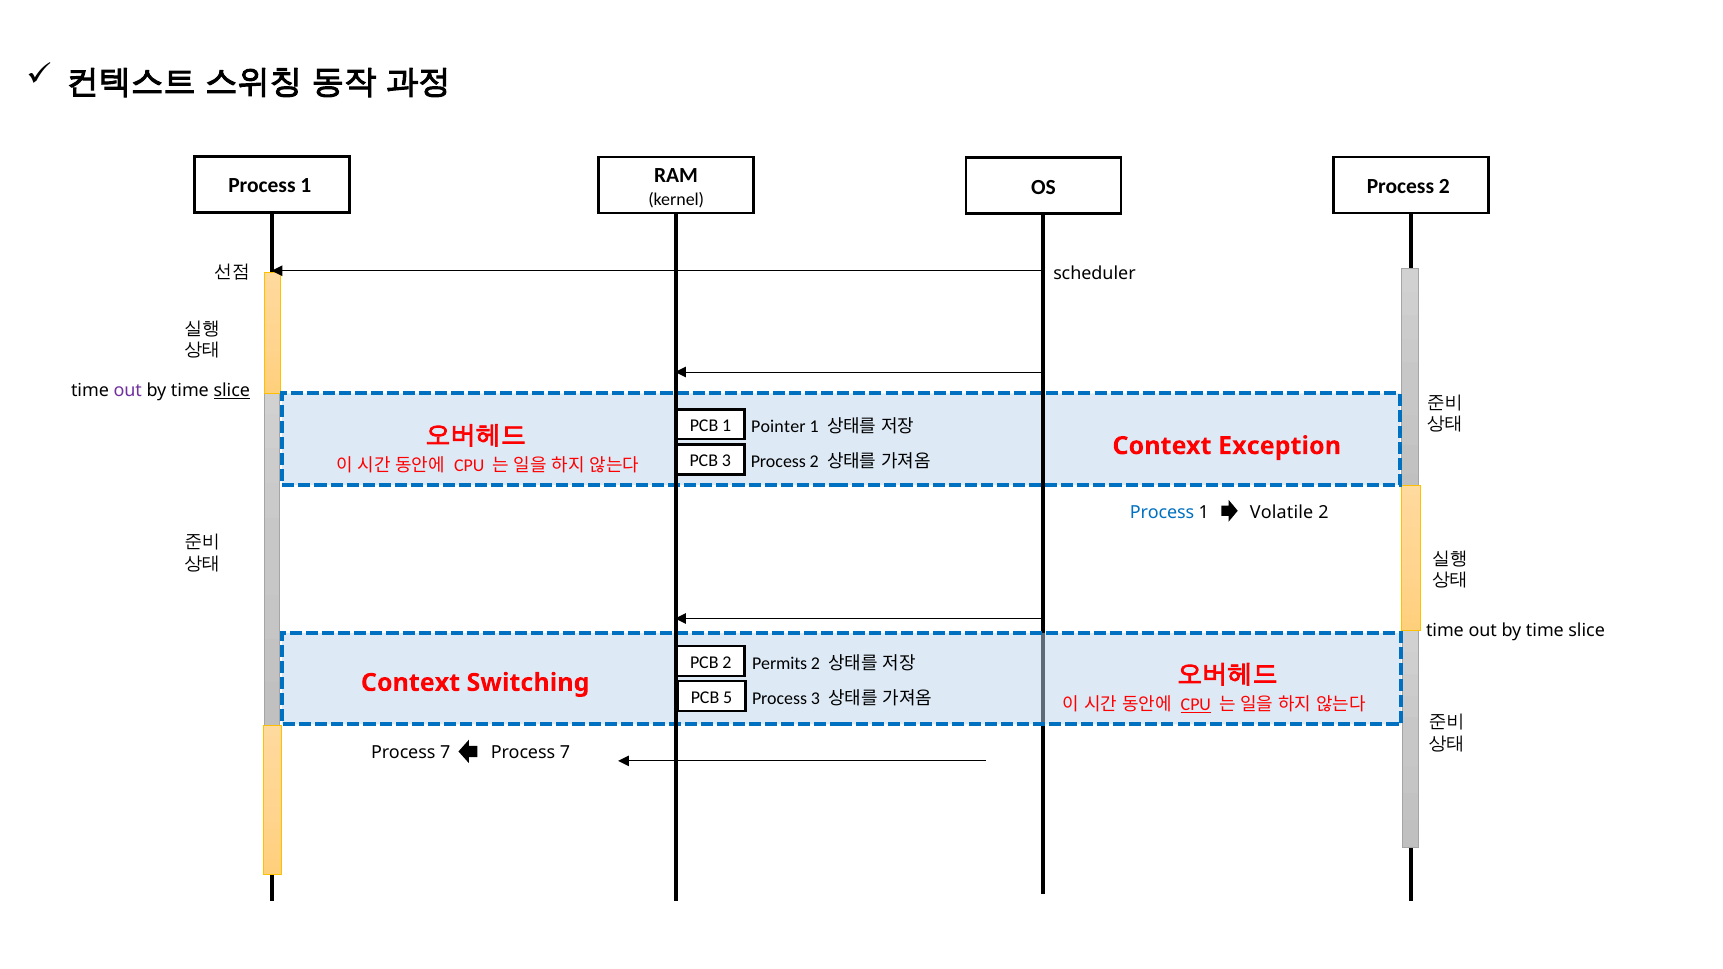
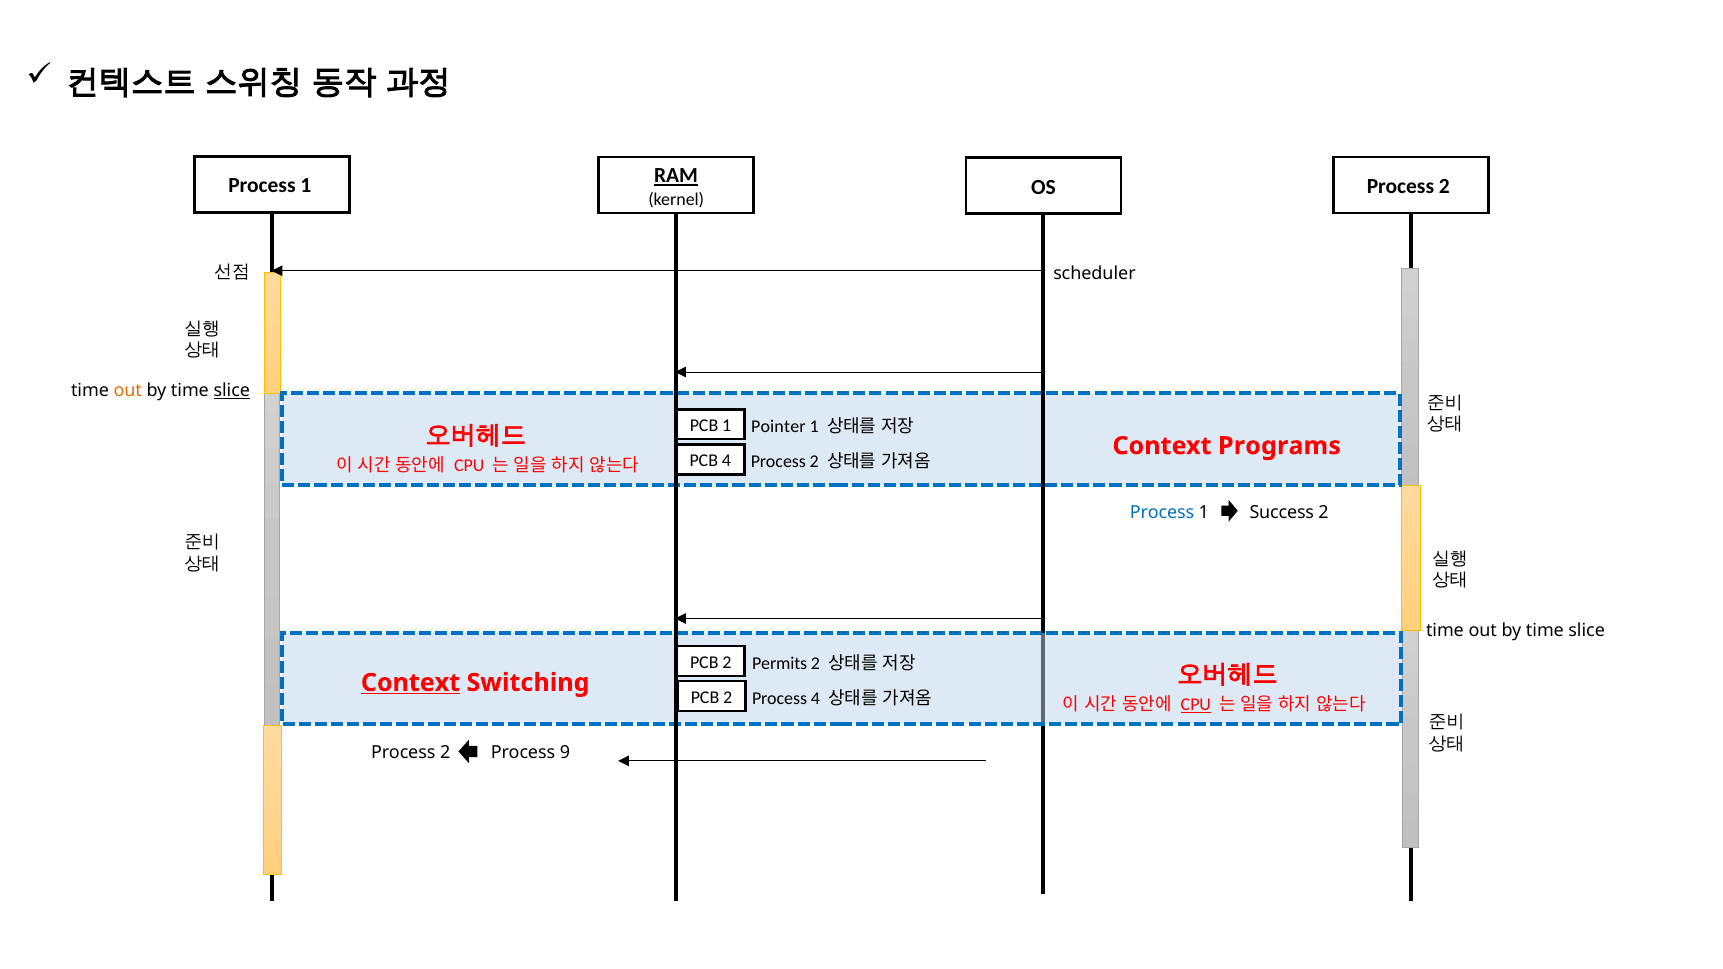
RAM underline: none -> present (676, 176)
out colour: purple -> orange (128, 390)
PCB 3: 3 -> 4 (726, 461)
Exception: Exception -> Programs (1279, 446)
Volatile: Volatile -> Success (1282, 513)
Context underline: none -> present (410, 683)
5: 5 -> 2 (728, 697)
Process 3: 3 -> 4 (815, 699)
7: 7 -> 2 (445, 753)
7: 7 -> 9 (565, 753)
